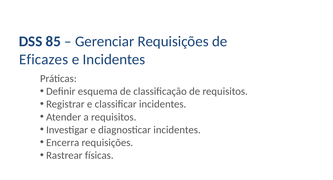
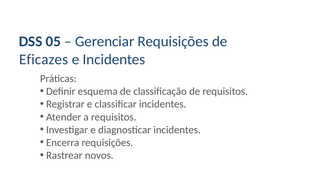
85: 85 -> 05 (53, 42)
físicas: físicas -> novos (99, 156)
